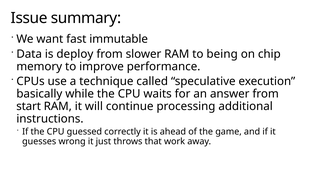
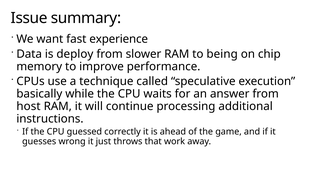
immutable: immutable -> experience (119, 39)
start: start -> host (28, 106)
